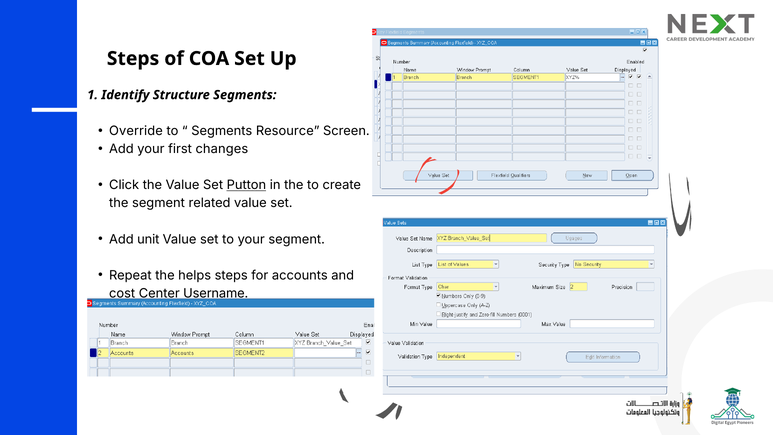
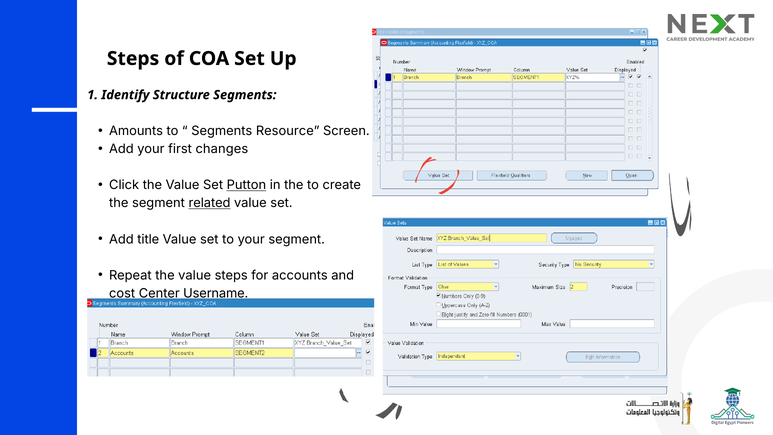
Override: Override -> Amounts (136, 131)
related underline: none -> present (210, 203)
unit: unit -> title (148, 239)
Repeat the helps: helps -> value (195, 275)
